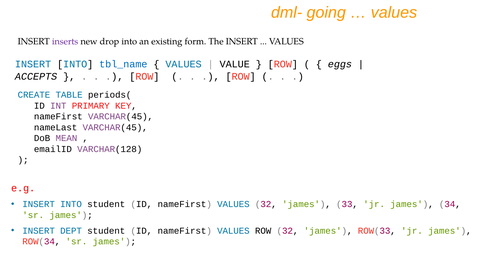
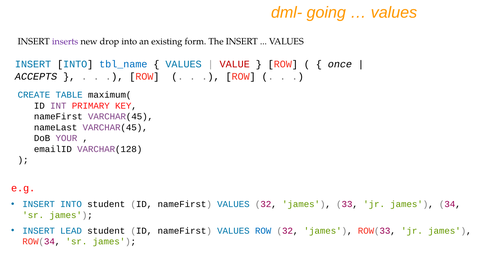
VALUE colour: black -> red (235, 64)
eggs: eggs -> once (340, 64)
periods(: periods( -> maximum( (110, 95)
MEAN: MEAN -> YOUR (66, 138)
DEPT: DEPT -> LEAD (71, 230)
ROW colour: black -> blue (263, 230)
